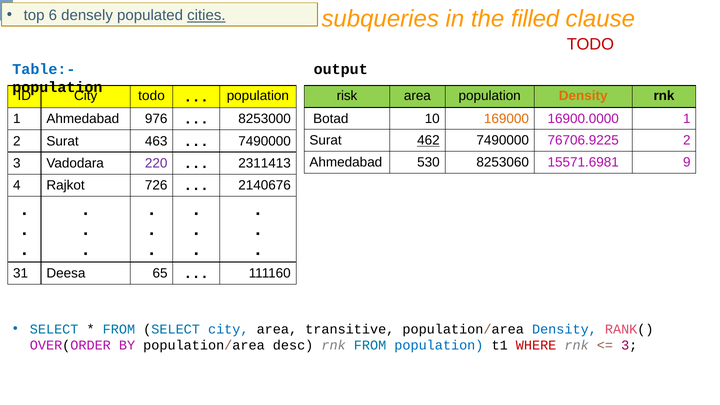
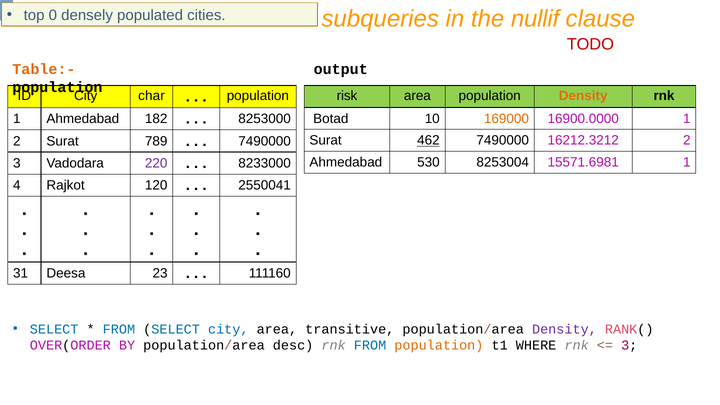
6: 6 -> 0 (53, 15)
cities underline: present -> none (206, 15)
filled: filled -> nullif (535, 19)
Table:- colour: blue -> orange (44, 69)
todo: todo -> char (152, 96)
976: 976 -> 182 (156, 119)
76706.9225: 76706.9225 -> 16212.3212 (583, 141)
463: 463 -> 789 (156, 141)
8253060: 8253060 -> 8253004 (503, 162)
15571.6981 9: 9 -> 1 (687, 162)
2311413: 2311413 -> 8233000 (265, 163)
726: 726 -> 120 (156, 185)
2140676: 2140676 -> 2550041 (265, 185)
65: 65 -> 23 (160, 273)
Density colour: blue -> purple (564, 329)
population colour: blue -> orange (439, 345)
WHERE colour: red -> black (536, 345)
